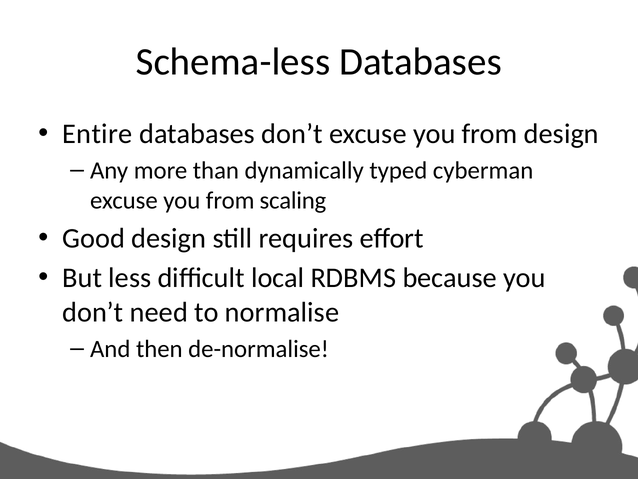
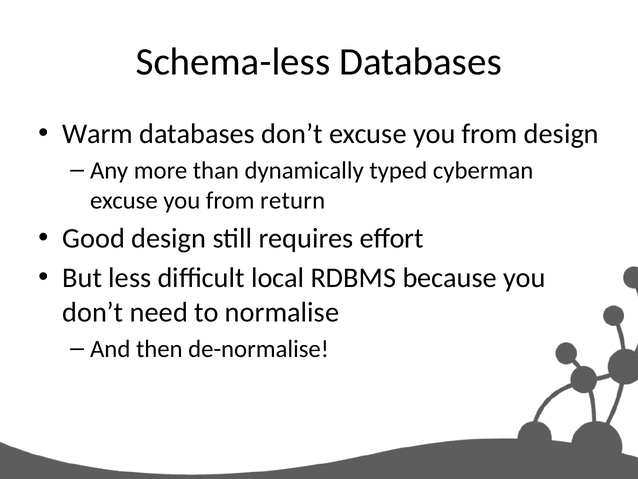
Entire: Entire -> Warm (98, 134)
scaling: scaling -> return (293, 200)
